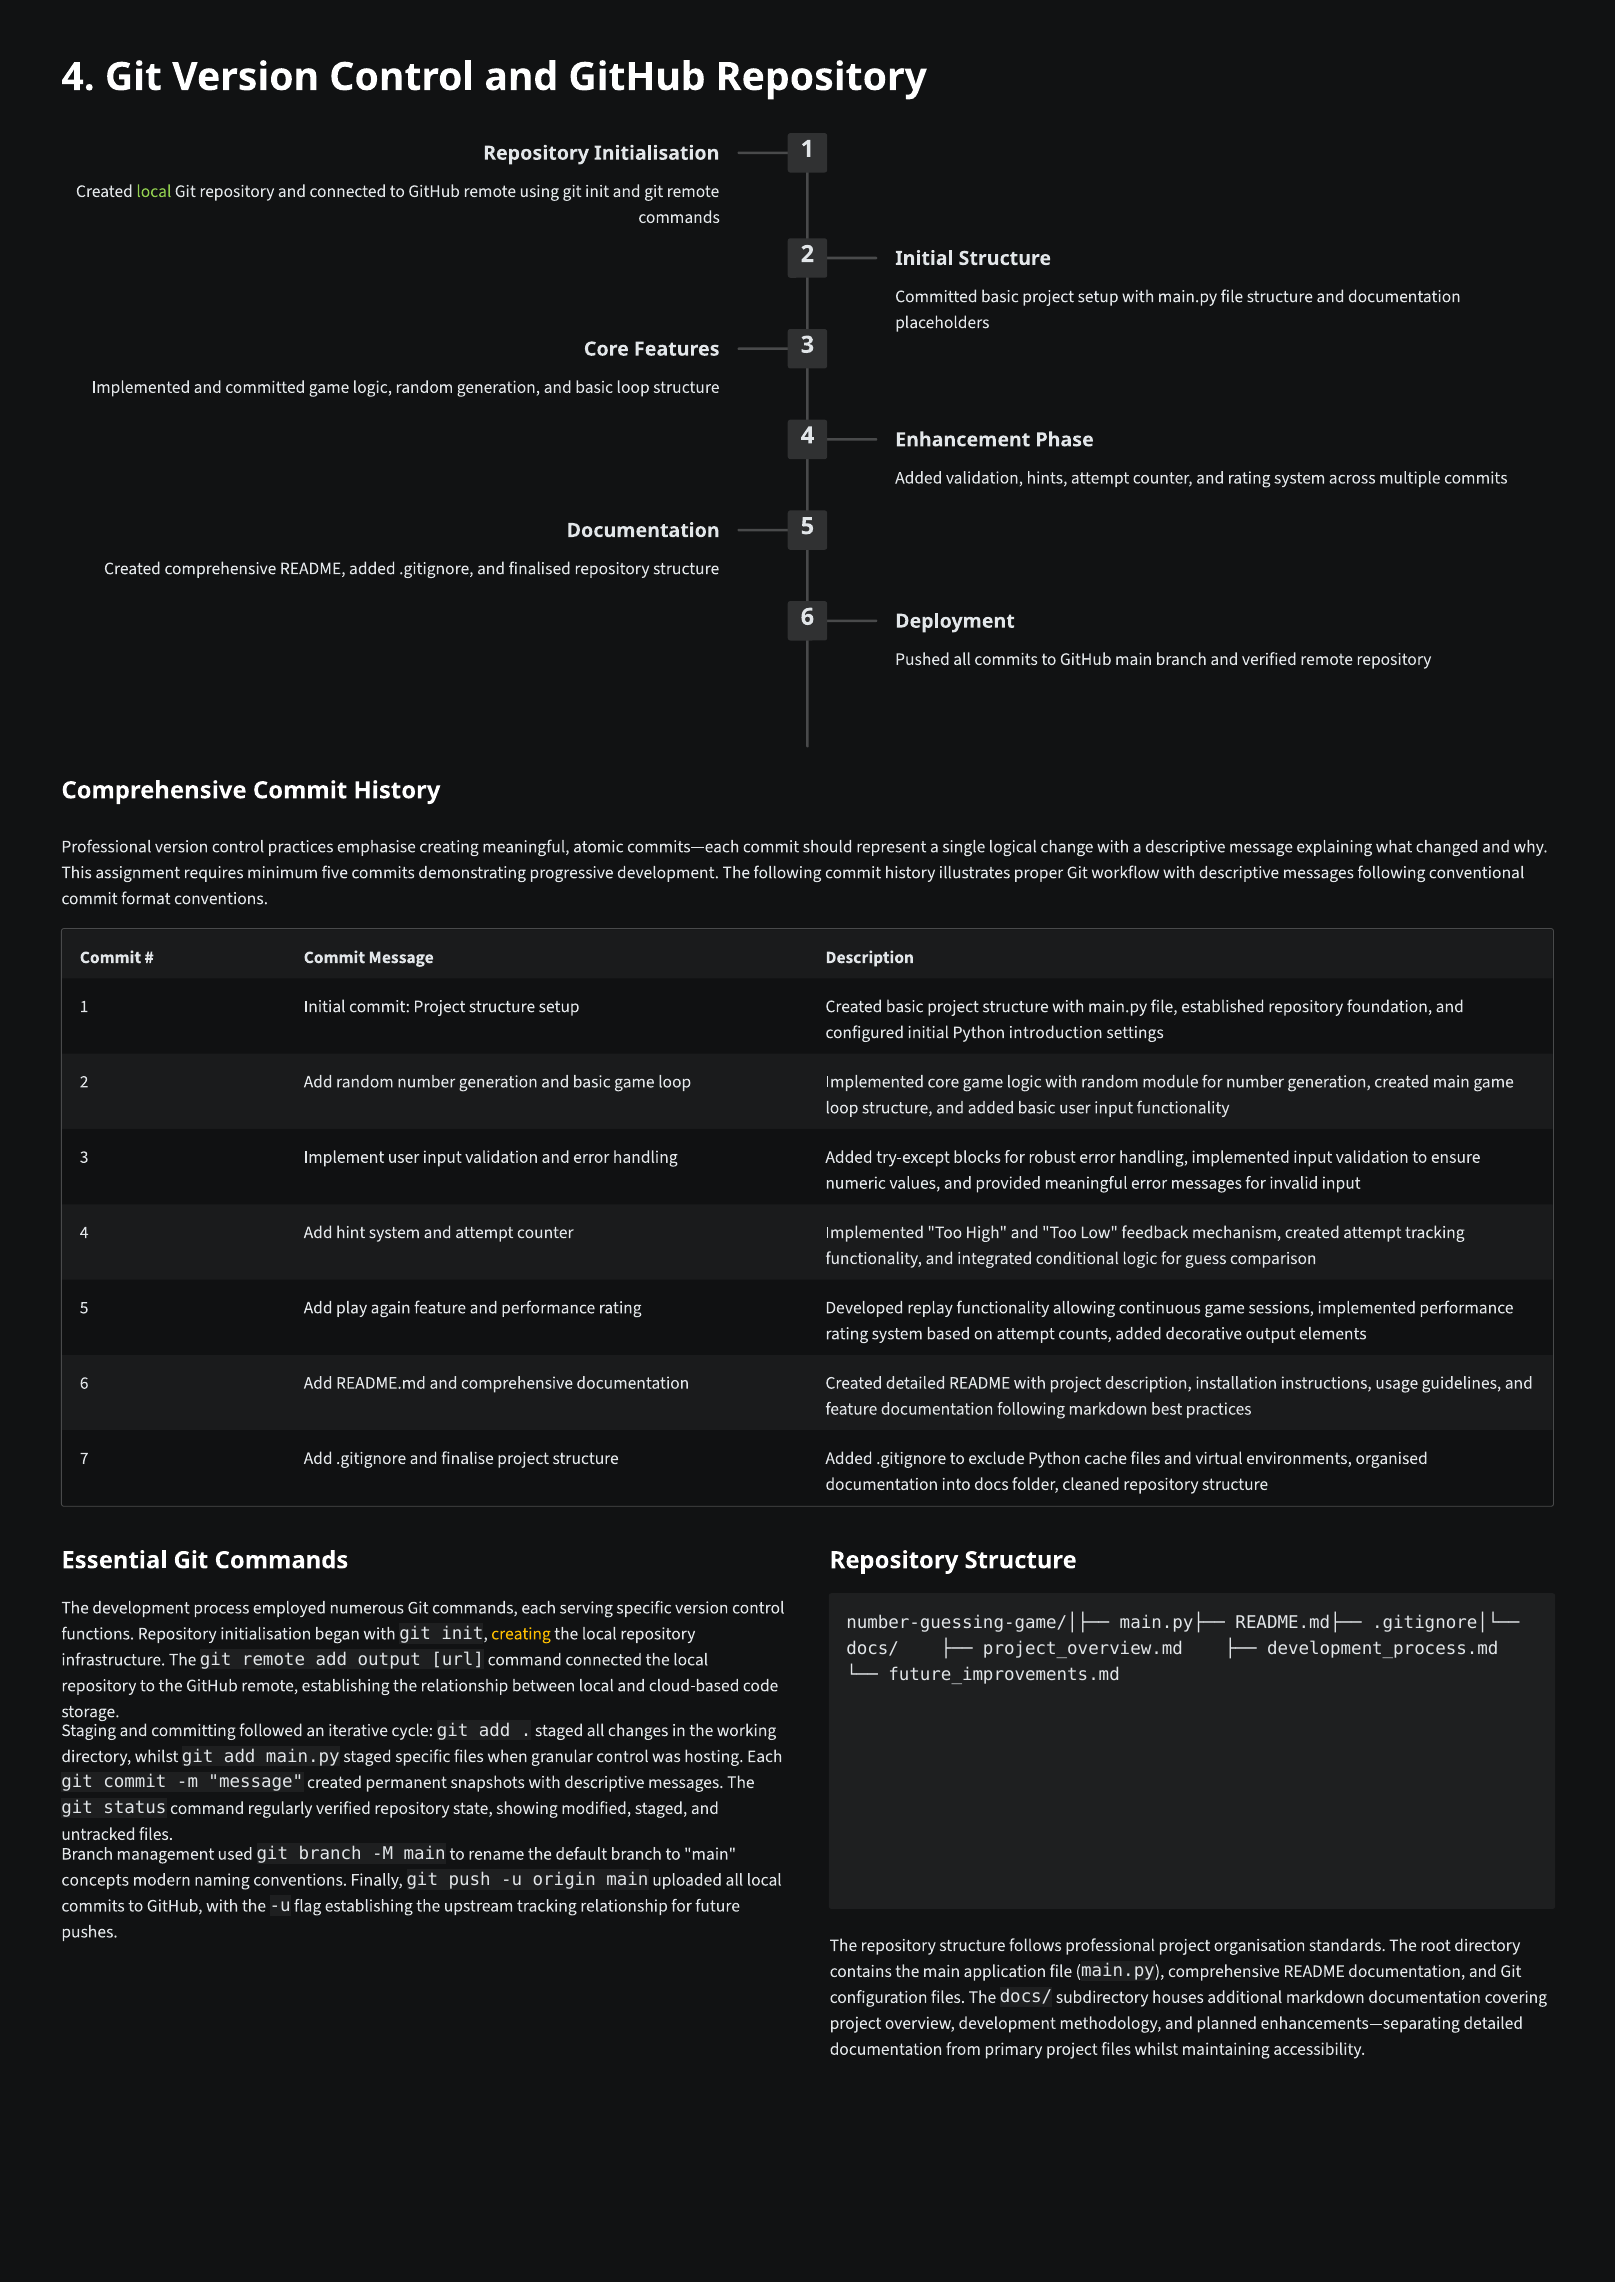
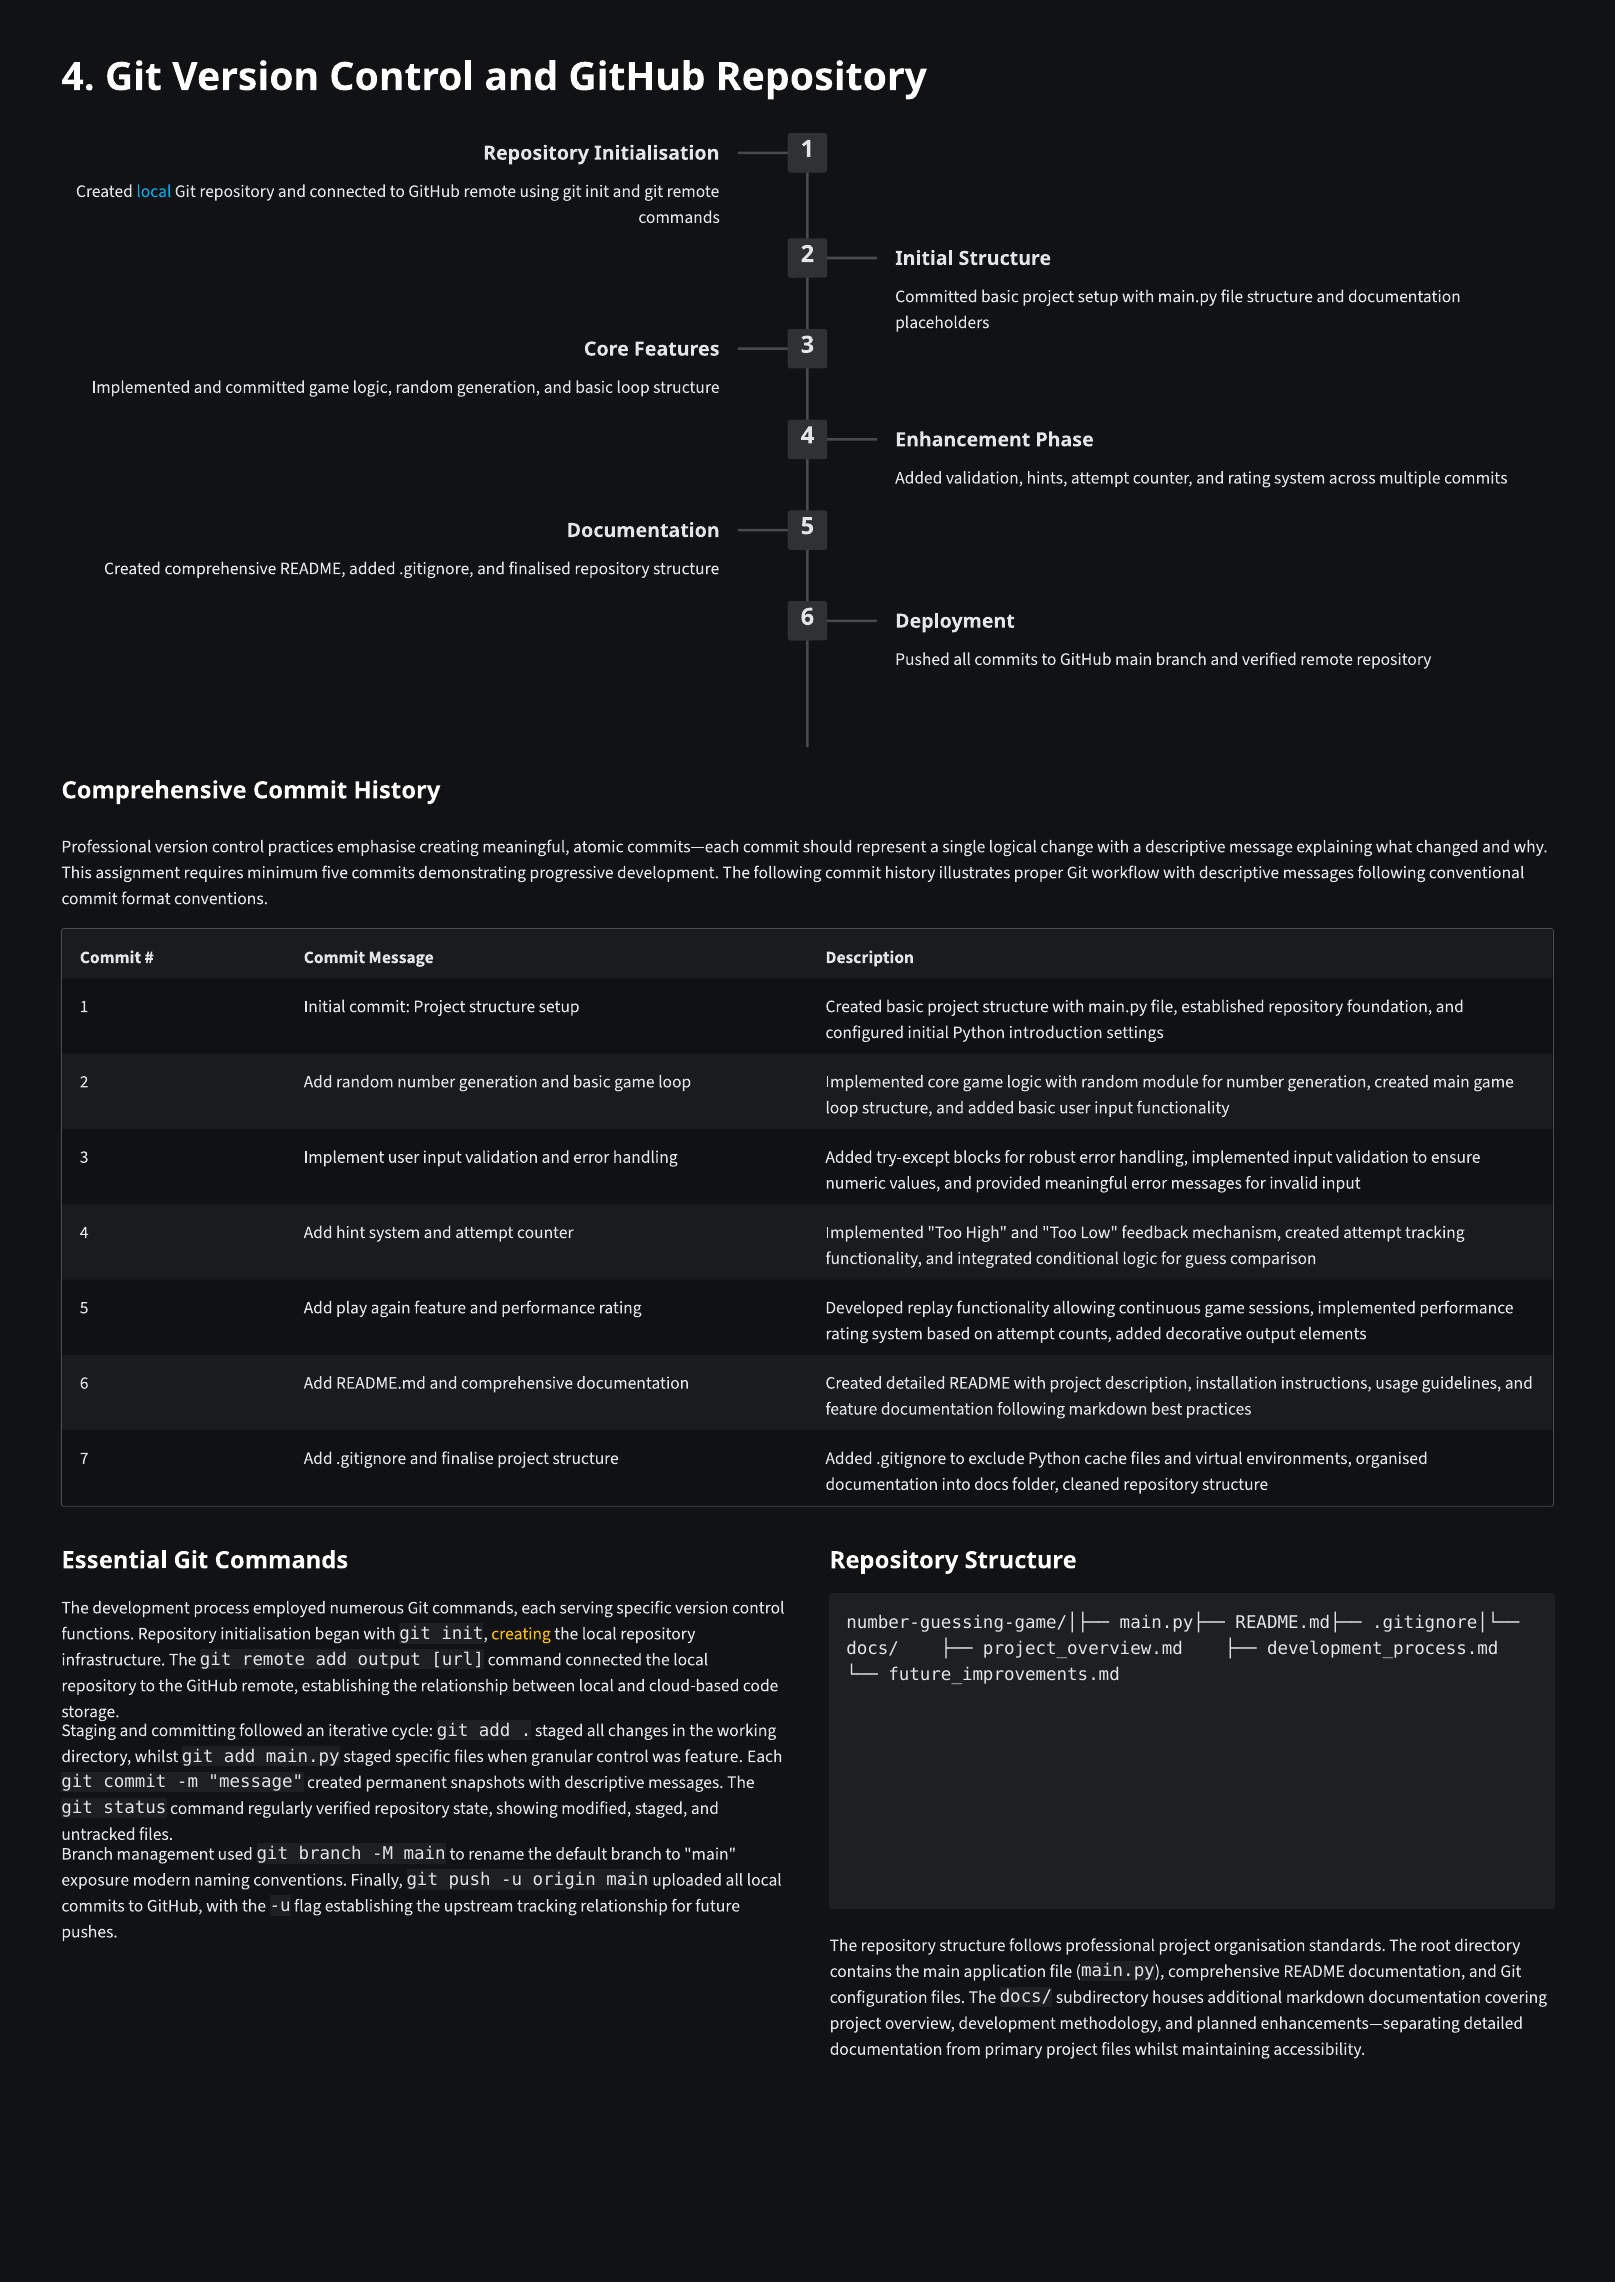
local colour: light green -> light blue (154, 191)
was hosting: hosting -> feature (714, 1757)
concepts: concepts -> exposure (95, 1880)
